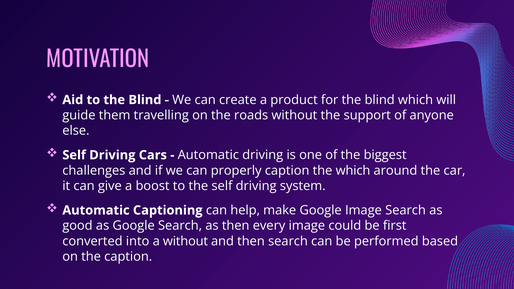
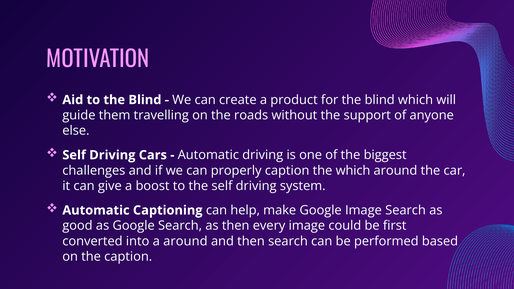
a without: without -> around (185, 241)
